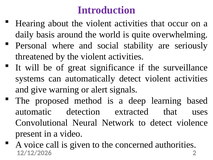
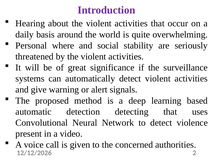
extracted: extracted -> detecting (132, 111)
